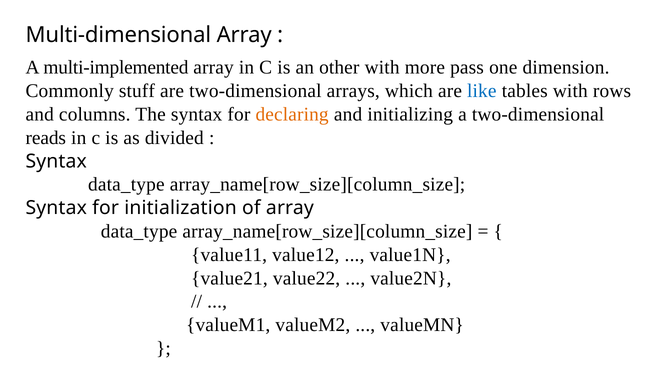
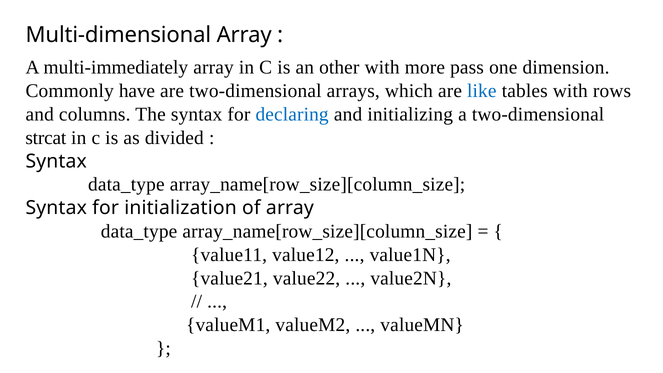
multi-implemented: multi-implemented -> multi-immediately (116, 68)
stuff: stuff -> have (137, 91)
declaring colour: orange -> blue (292, 114)
reads: reads -> strcat (46, 138)
